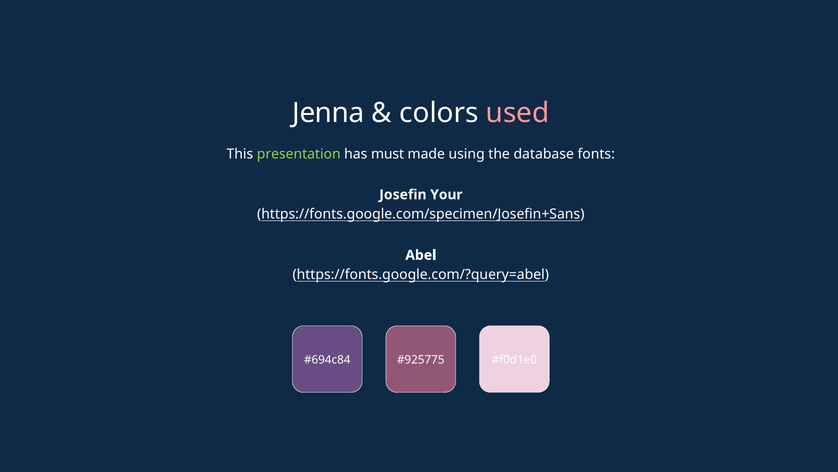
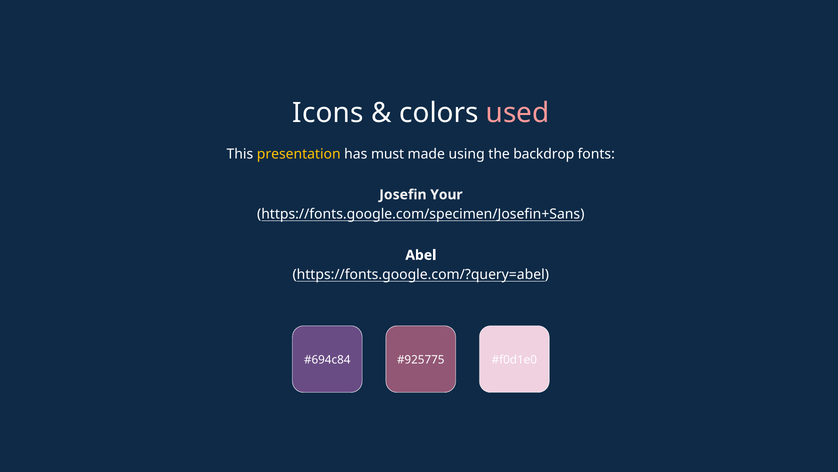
Jenna: Jenna -> Icons (328, 113)
presentation colour: light green -> yellow (299, 154)
database: database -> backdrop (544, 154)
